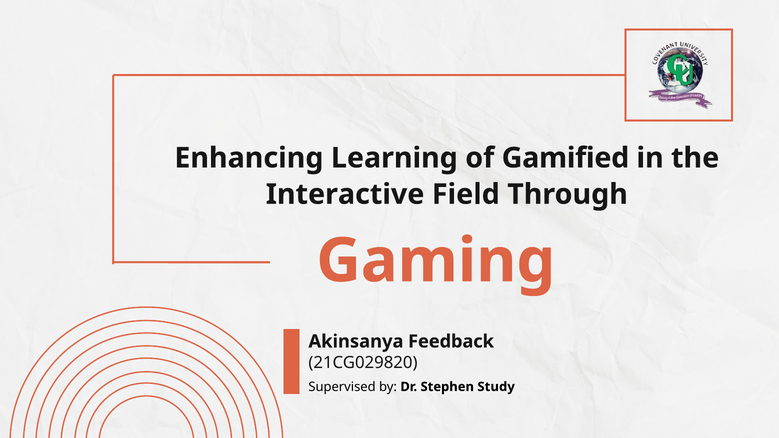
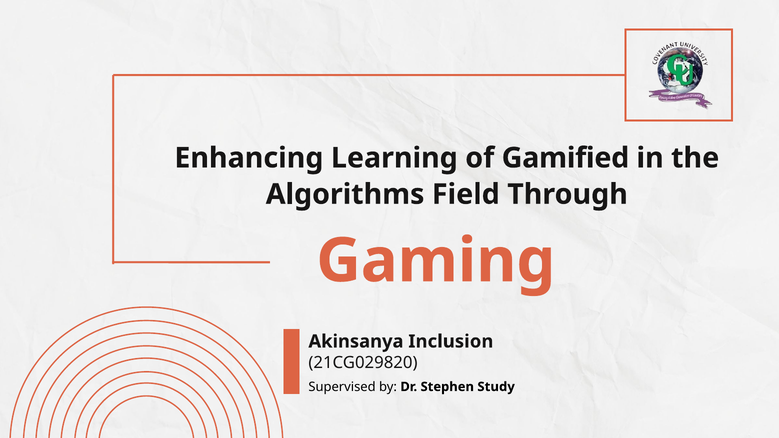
Interactive: Interactive -> Algorithms (345, 194)
Feedback: Feedback -> Inclusion (451, 342)
